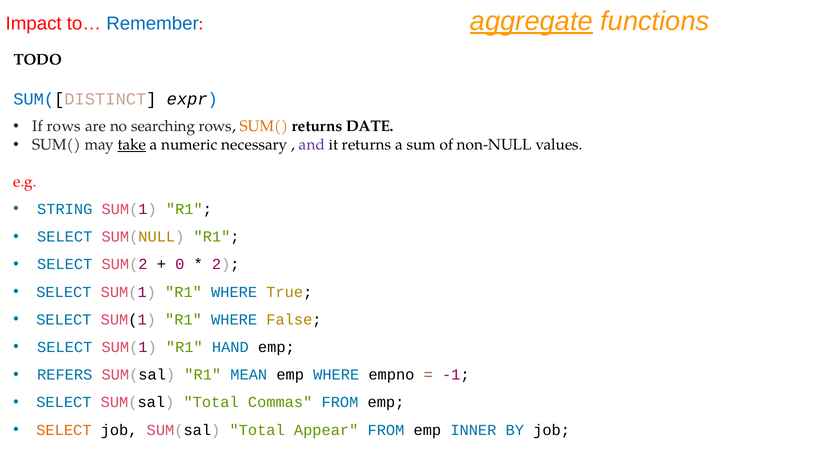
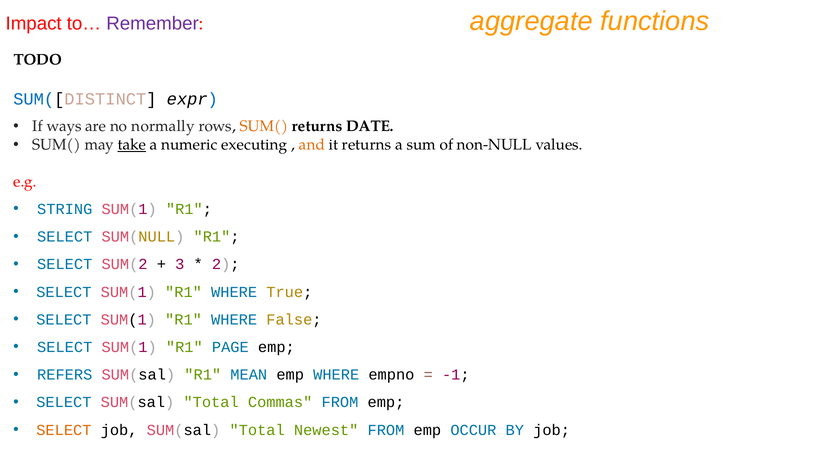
Remember colour: blue -> purple (153, 23)
aggregate underline: present -> none (531, 21)
If rows: rows -> ways (64, 126)
searching: searching -> normally (163, 126)
necessary: necessary -> executing (254, 145)
and colour: purple -> orange (312, 145)
0: 0 -> 3 (180, 264)
HAND: HAND -> PAGE (230, 347)
Appear: Appear -> Newest (326, 430)
INNER: INNER -> OCCUR (473, 430)
